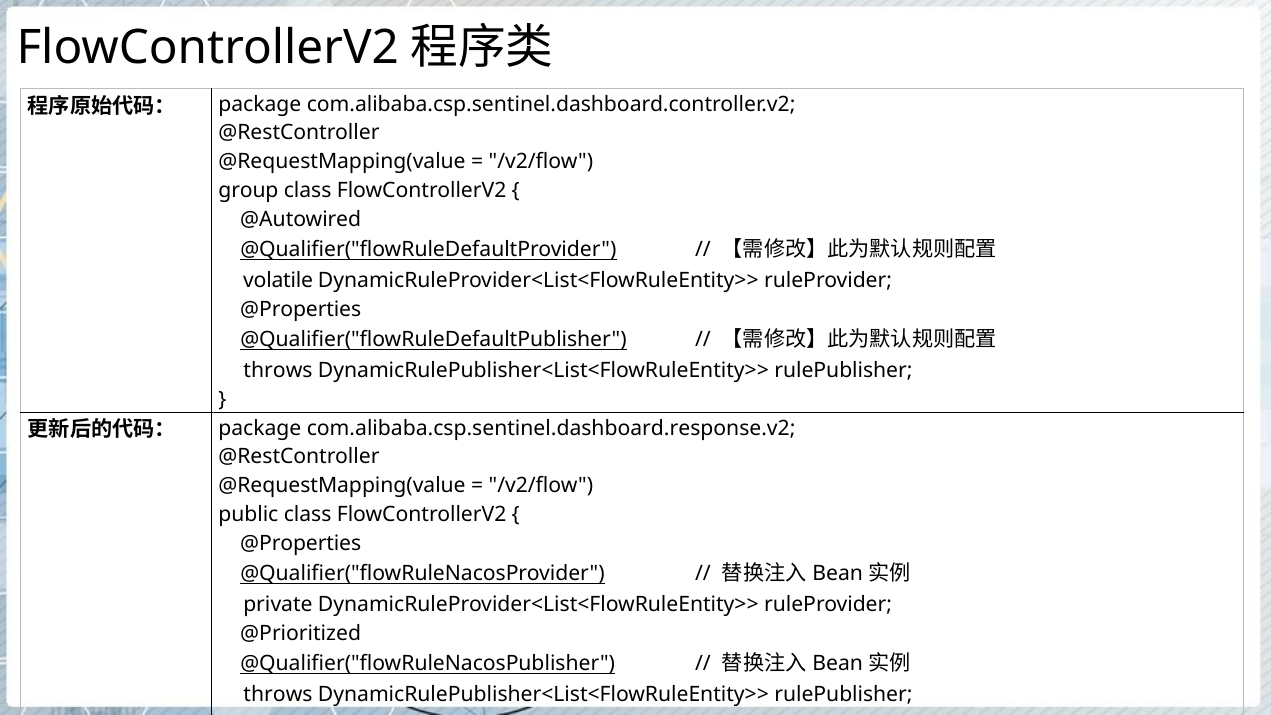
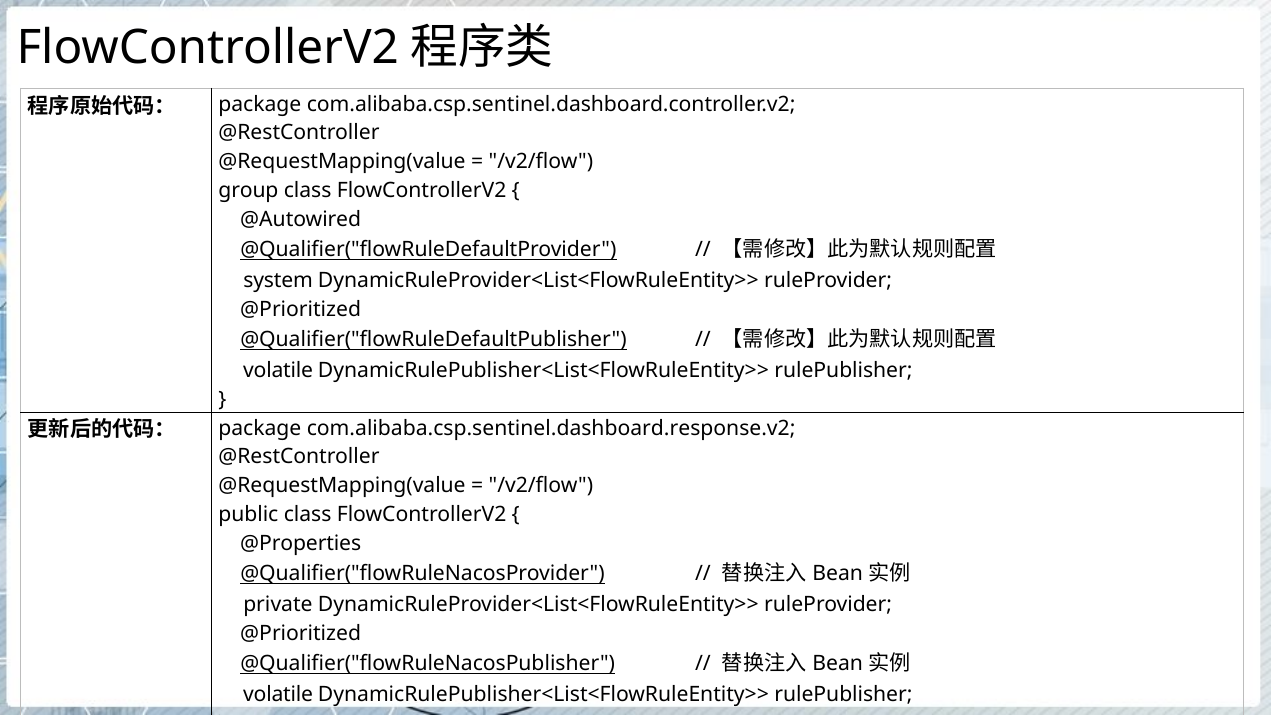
volatile: volatile -> system (278, 280)
@Properties: @Properties -> @Prioritized (301, 309)
throws: throws -> volatile (278, 370)
throws: throws -> volatile (278, 694)
